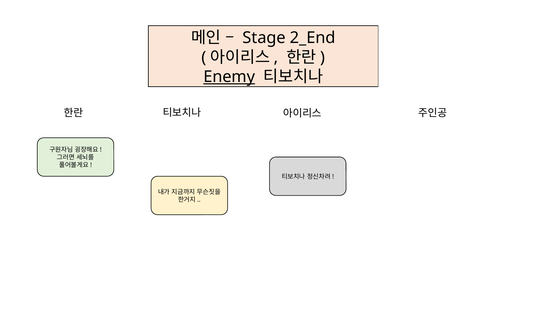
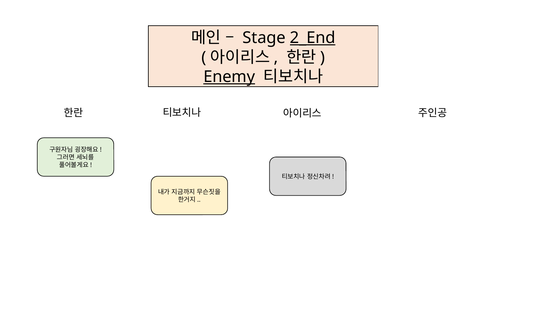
2_End underline: none -> present (313, 38)
